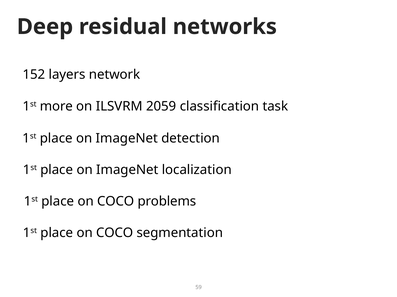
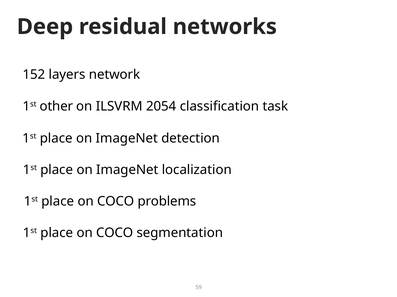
more: more -> other (56, 107)
2059: 2059 -> 2054 (161, 107)
